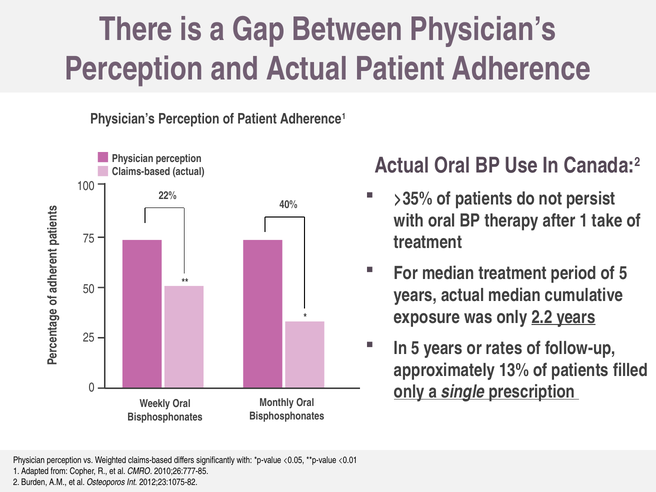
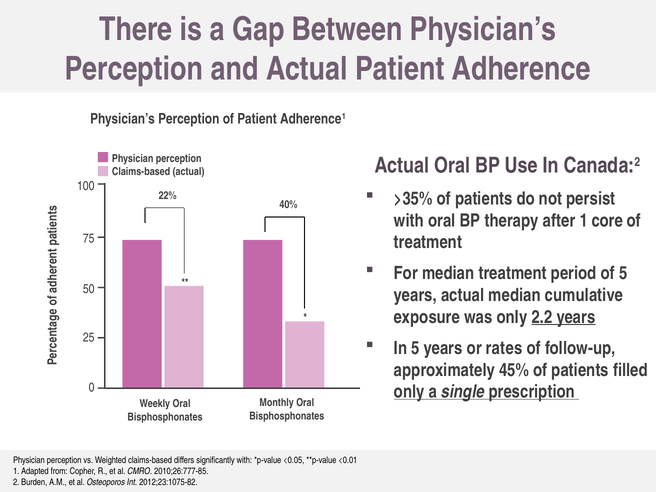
take: take -> core (607, 221)
13%: 13% -> 45% (514, 370)
